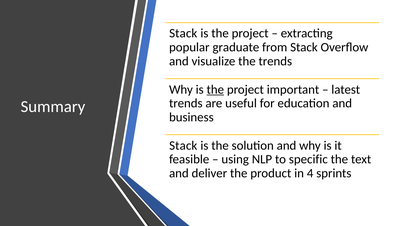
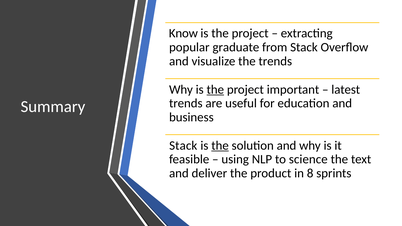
Stack: Stack -> Know (183, 33)
the underline: none -> present (220, 146)
specific: specific -> science (308, 159)
4: 4 -> 8 (310, 173)
